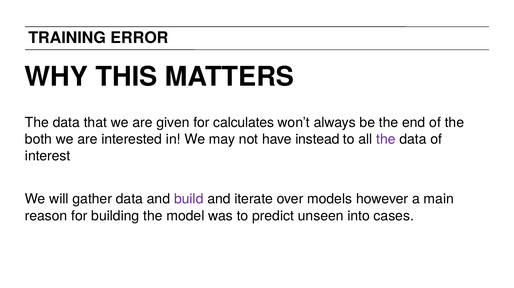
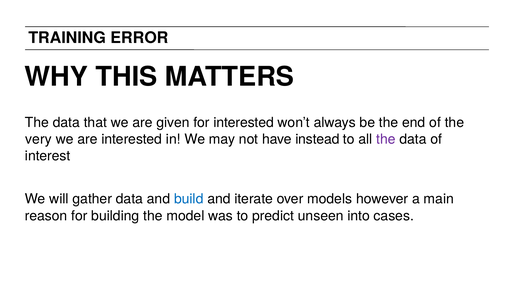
for calculates: calculates -> interested (244, 123)
both: both -> very (38, 140)
build colour: purple -> blue (189, 199)
